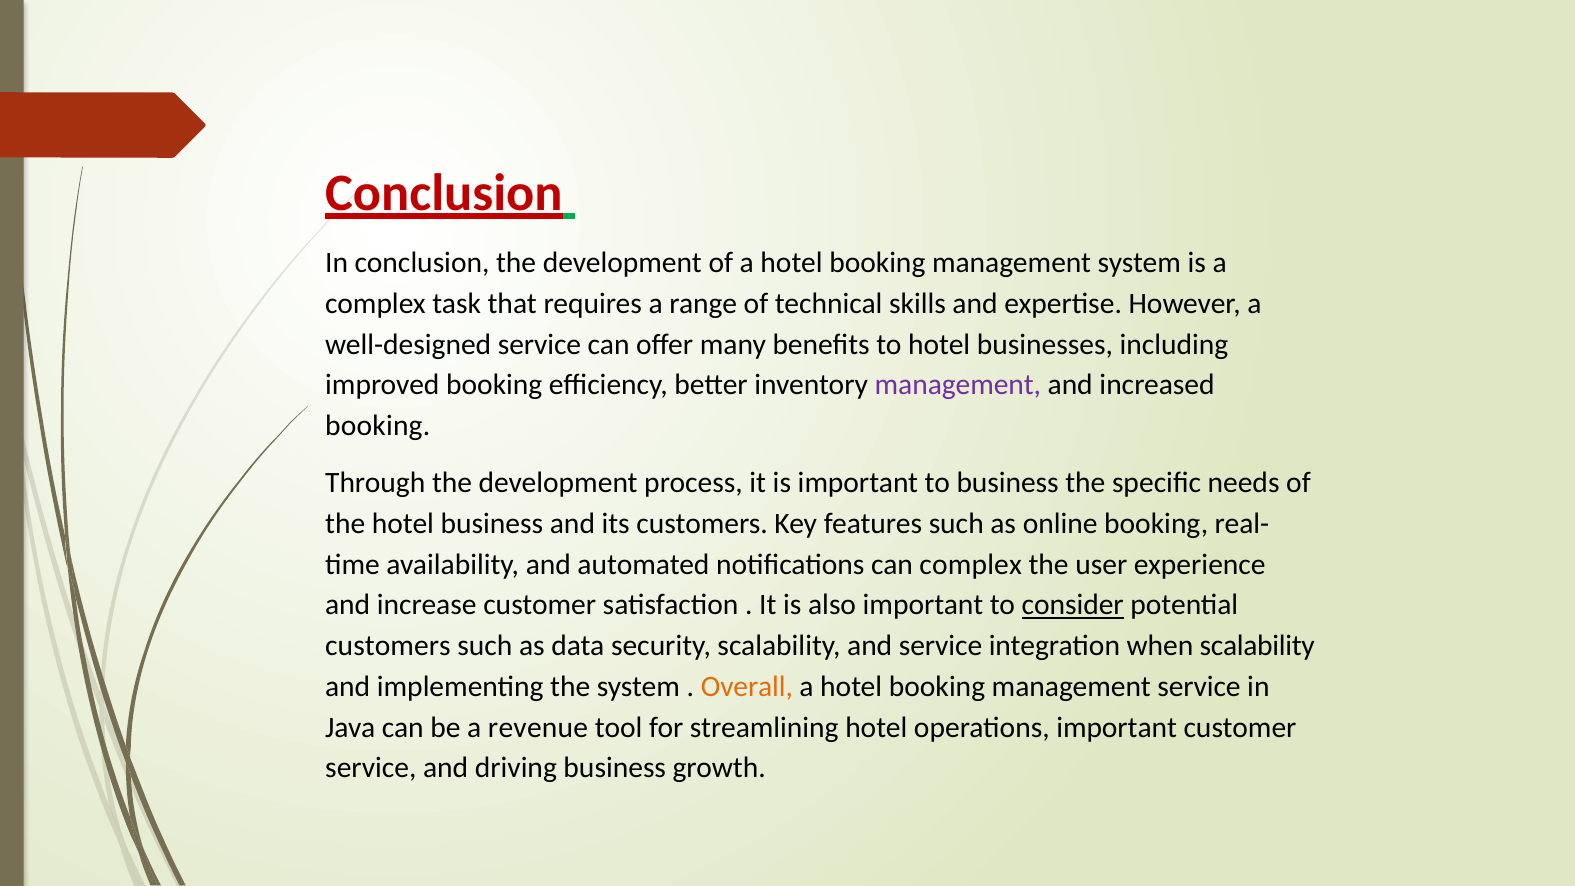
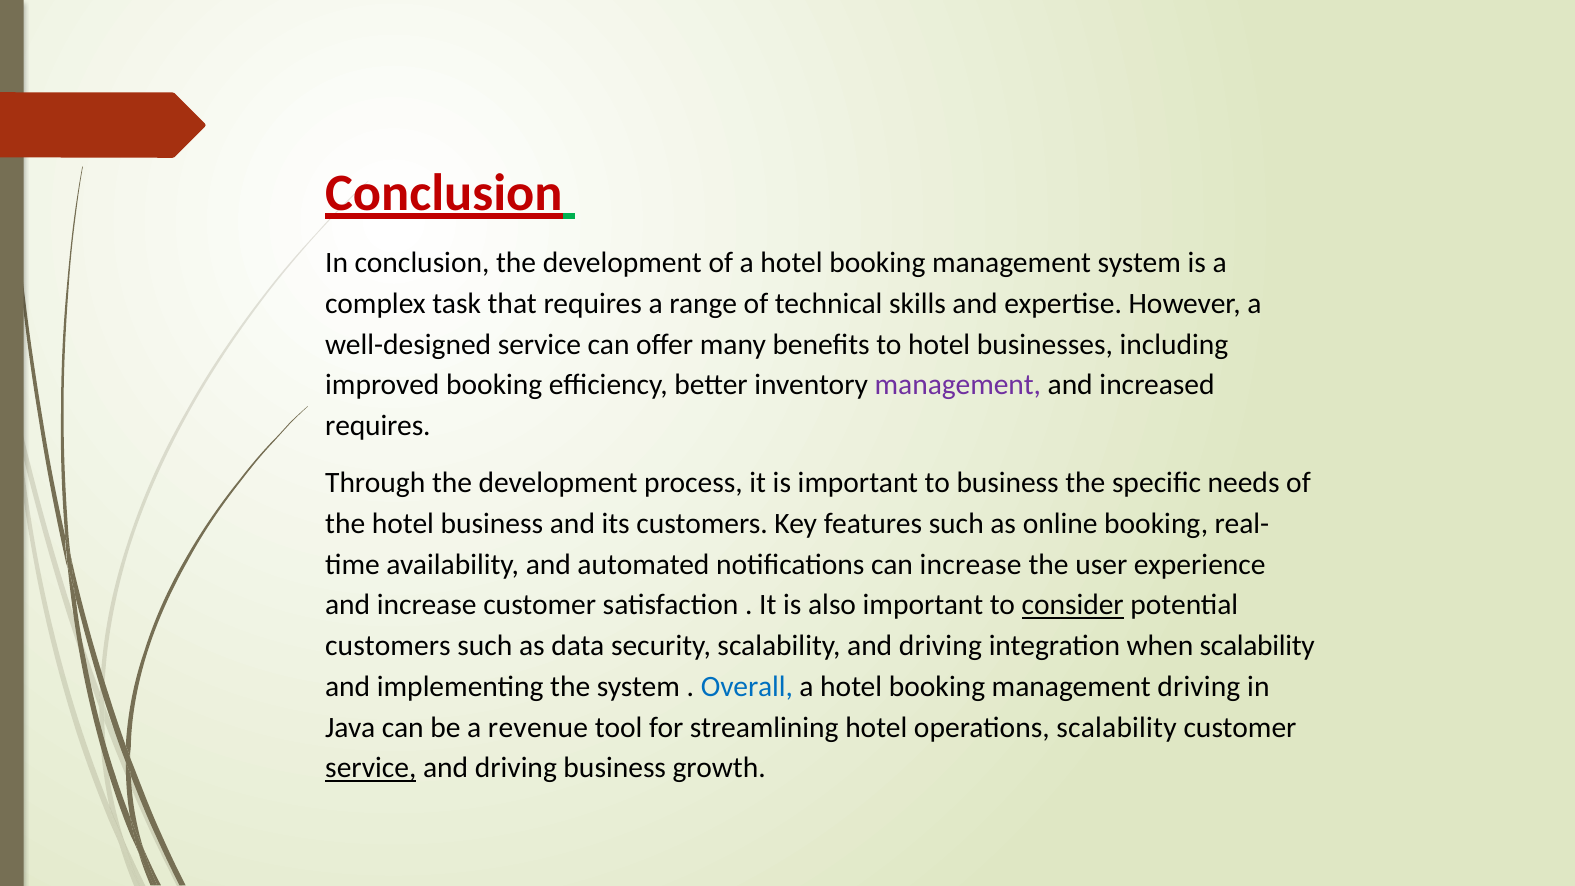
booking: booking -> requires (378, 426)
can complex: complex -> increase (971, 564)
scalability and service: service -> driving (940, 646)
Overall colour: orange -> blue (747, 687)
management service: service -> driving (1199, 687)
operations important: important -> scalability (1116, 727)
service underline: none -> present (371, 768)
